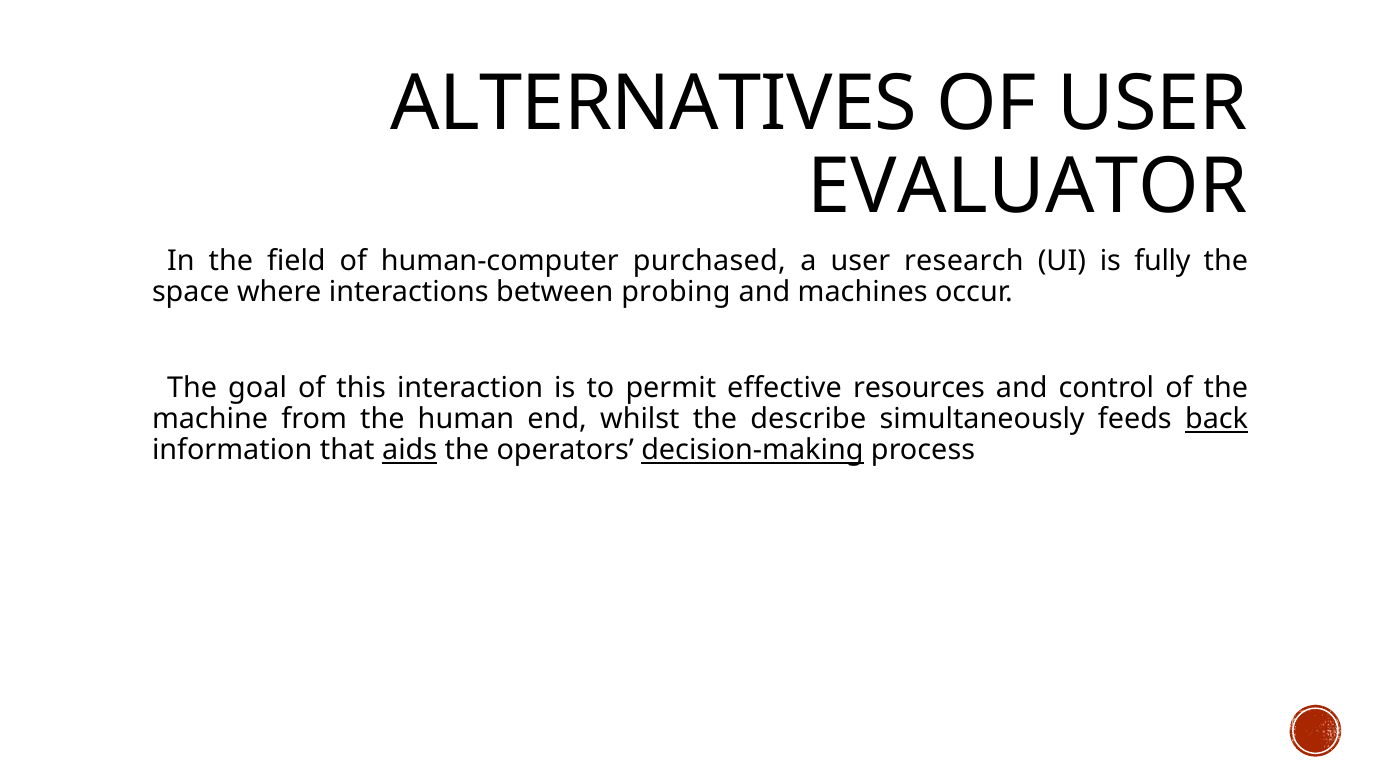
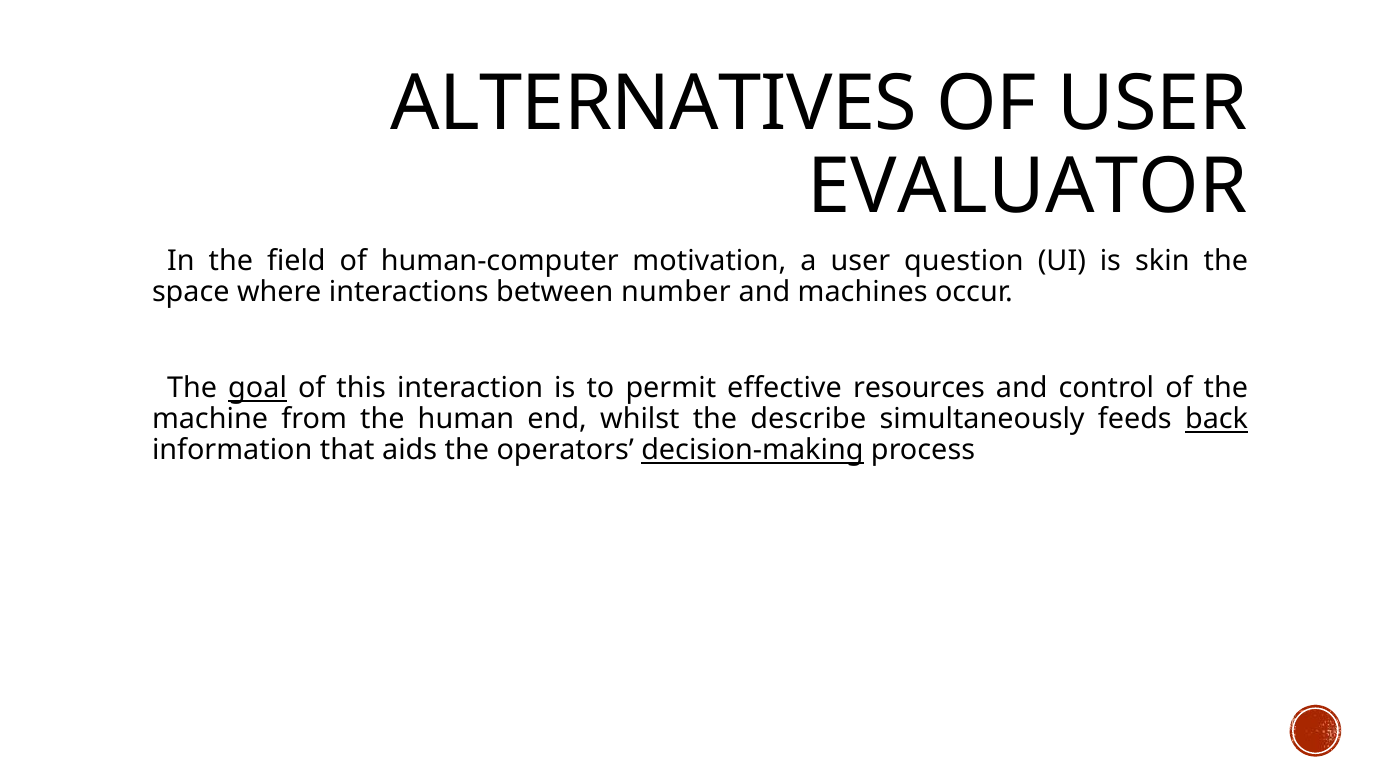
purchased: purchased -> motivation (709, 261)
research: research -> question (964, 261)
fully: fully -> skin (1162, 261)
probing: probing -> number (676, 292)
goal underline: none -> present (258, 388)
aids underline: present -> none (410, 450)
